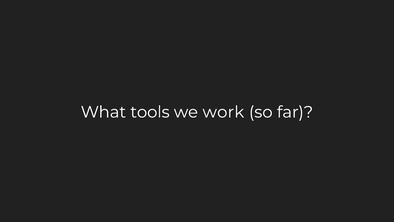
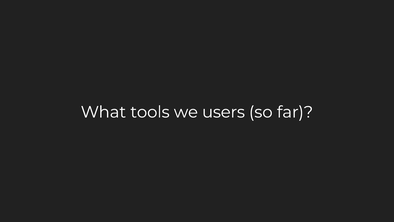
work: work -> users (223, 112)
